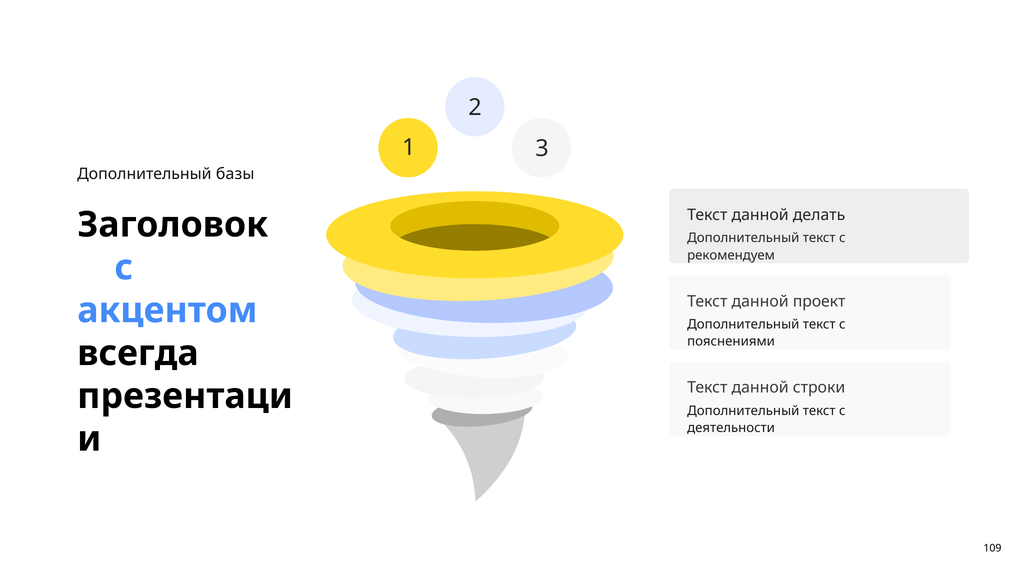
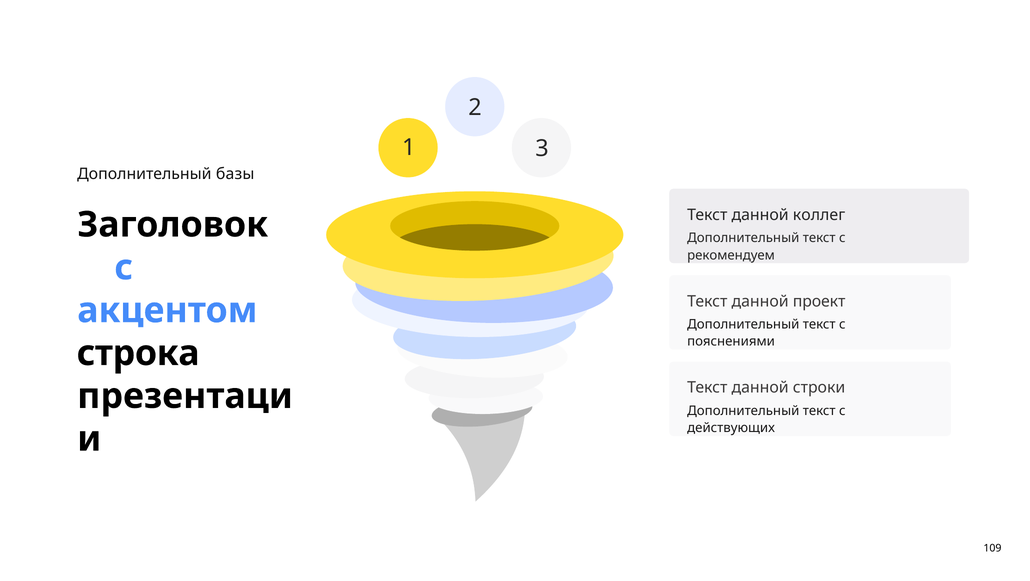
делать: делать -> коллег (819, 215)
всегда: всегда -> строка (138, 353)
деятельности: деятельности -> действующих (731, 428)
